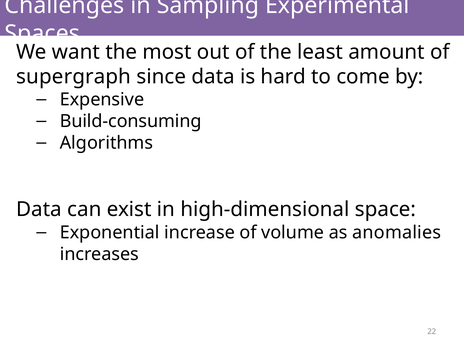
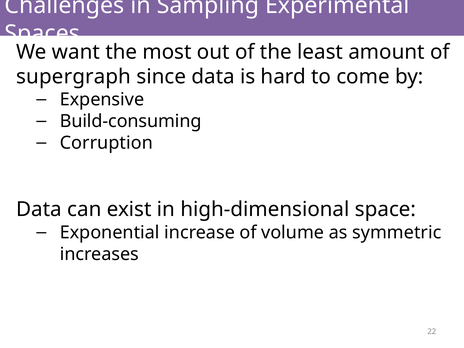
Algorithms: Algorithms -> Corruption (106, 143)
anomalies: anomalies -> symmetric (397, 233)
